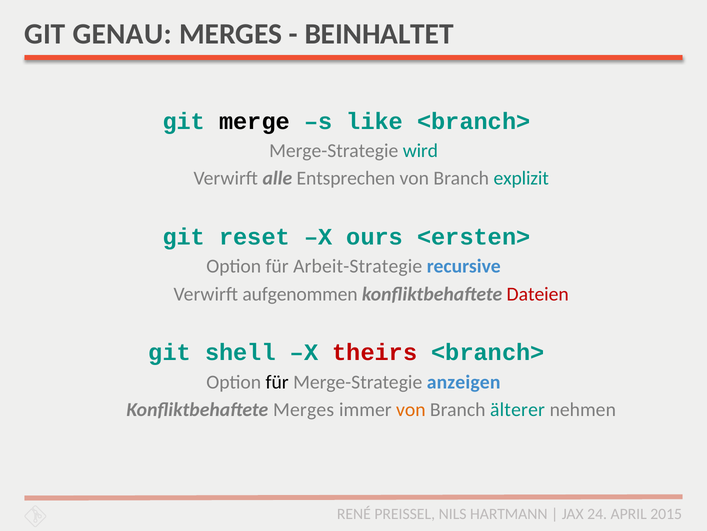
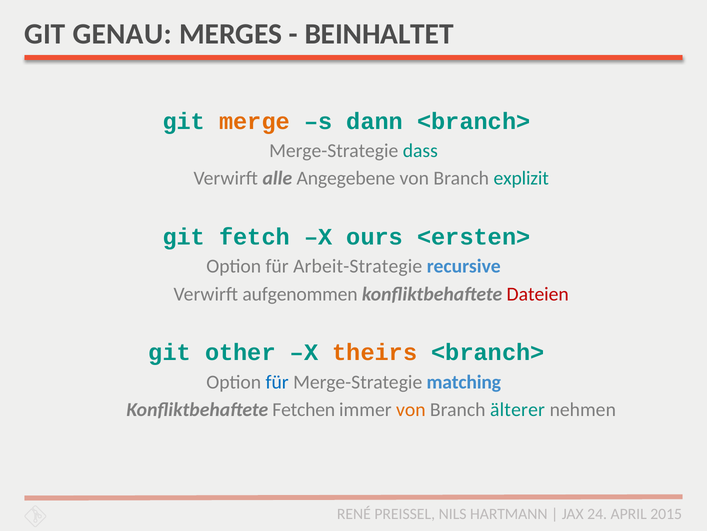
merge colour: black -> orange (255, 121)
like: like -> dann (375, 121)
wird: wird -> dass (420, 151)
Entsprechen: Entsprechen -> Angegebene (346, 178)
reset: reset -> fetch (255, 237)
shell: shell -> other (240, 352)
theirs colour: red -> orange (375, 352)
für colour: black -> blue (277, 382)
anzeigen: anzeigen -> matching (464, 382)
Konfliktbehaftete Merges: Merges -> Fetchen (304, 409)
